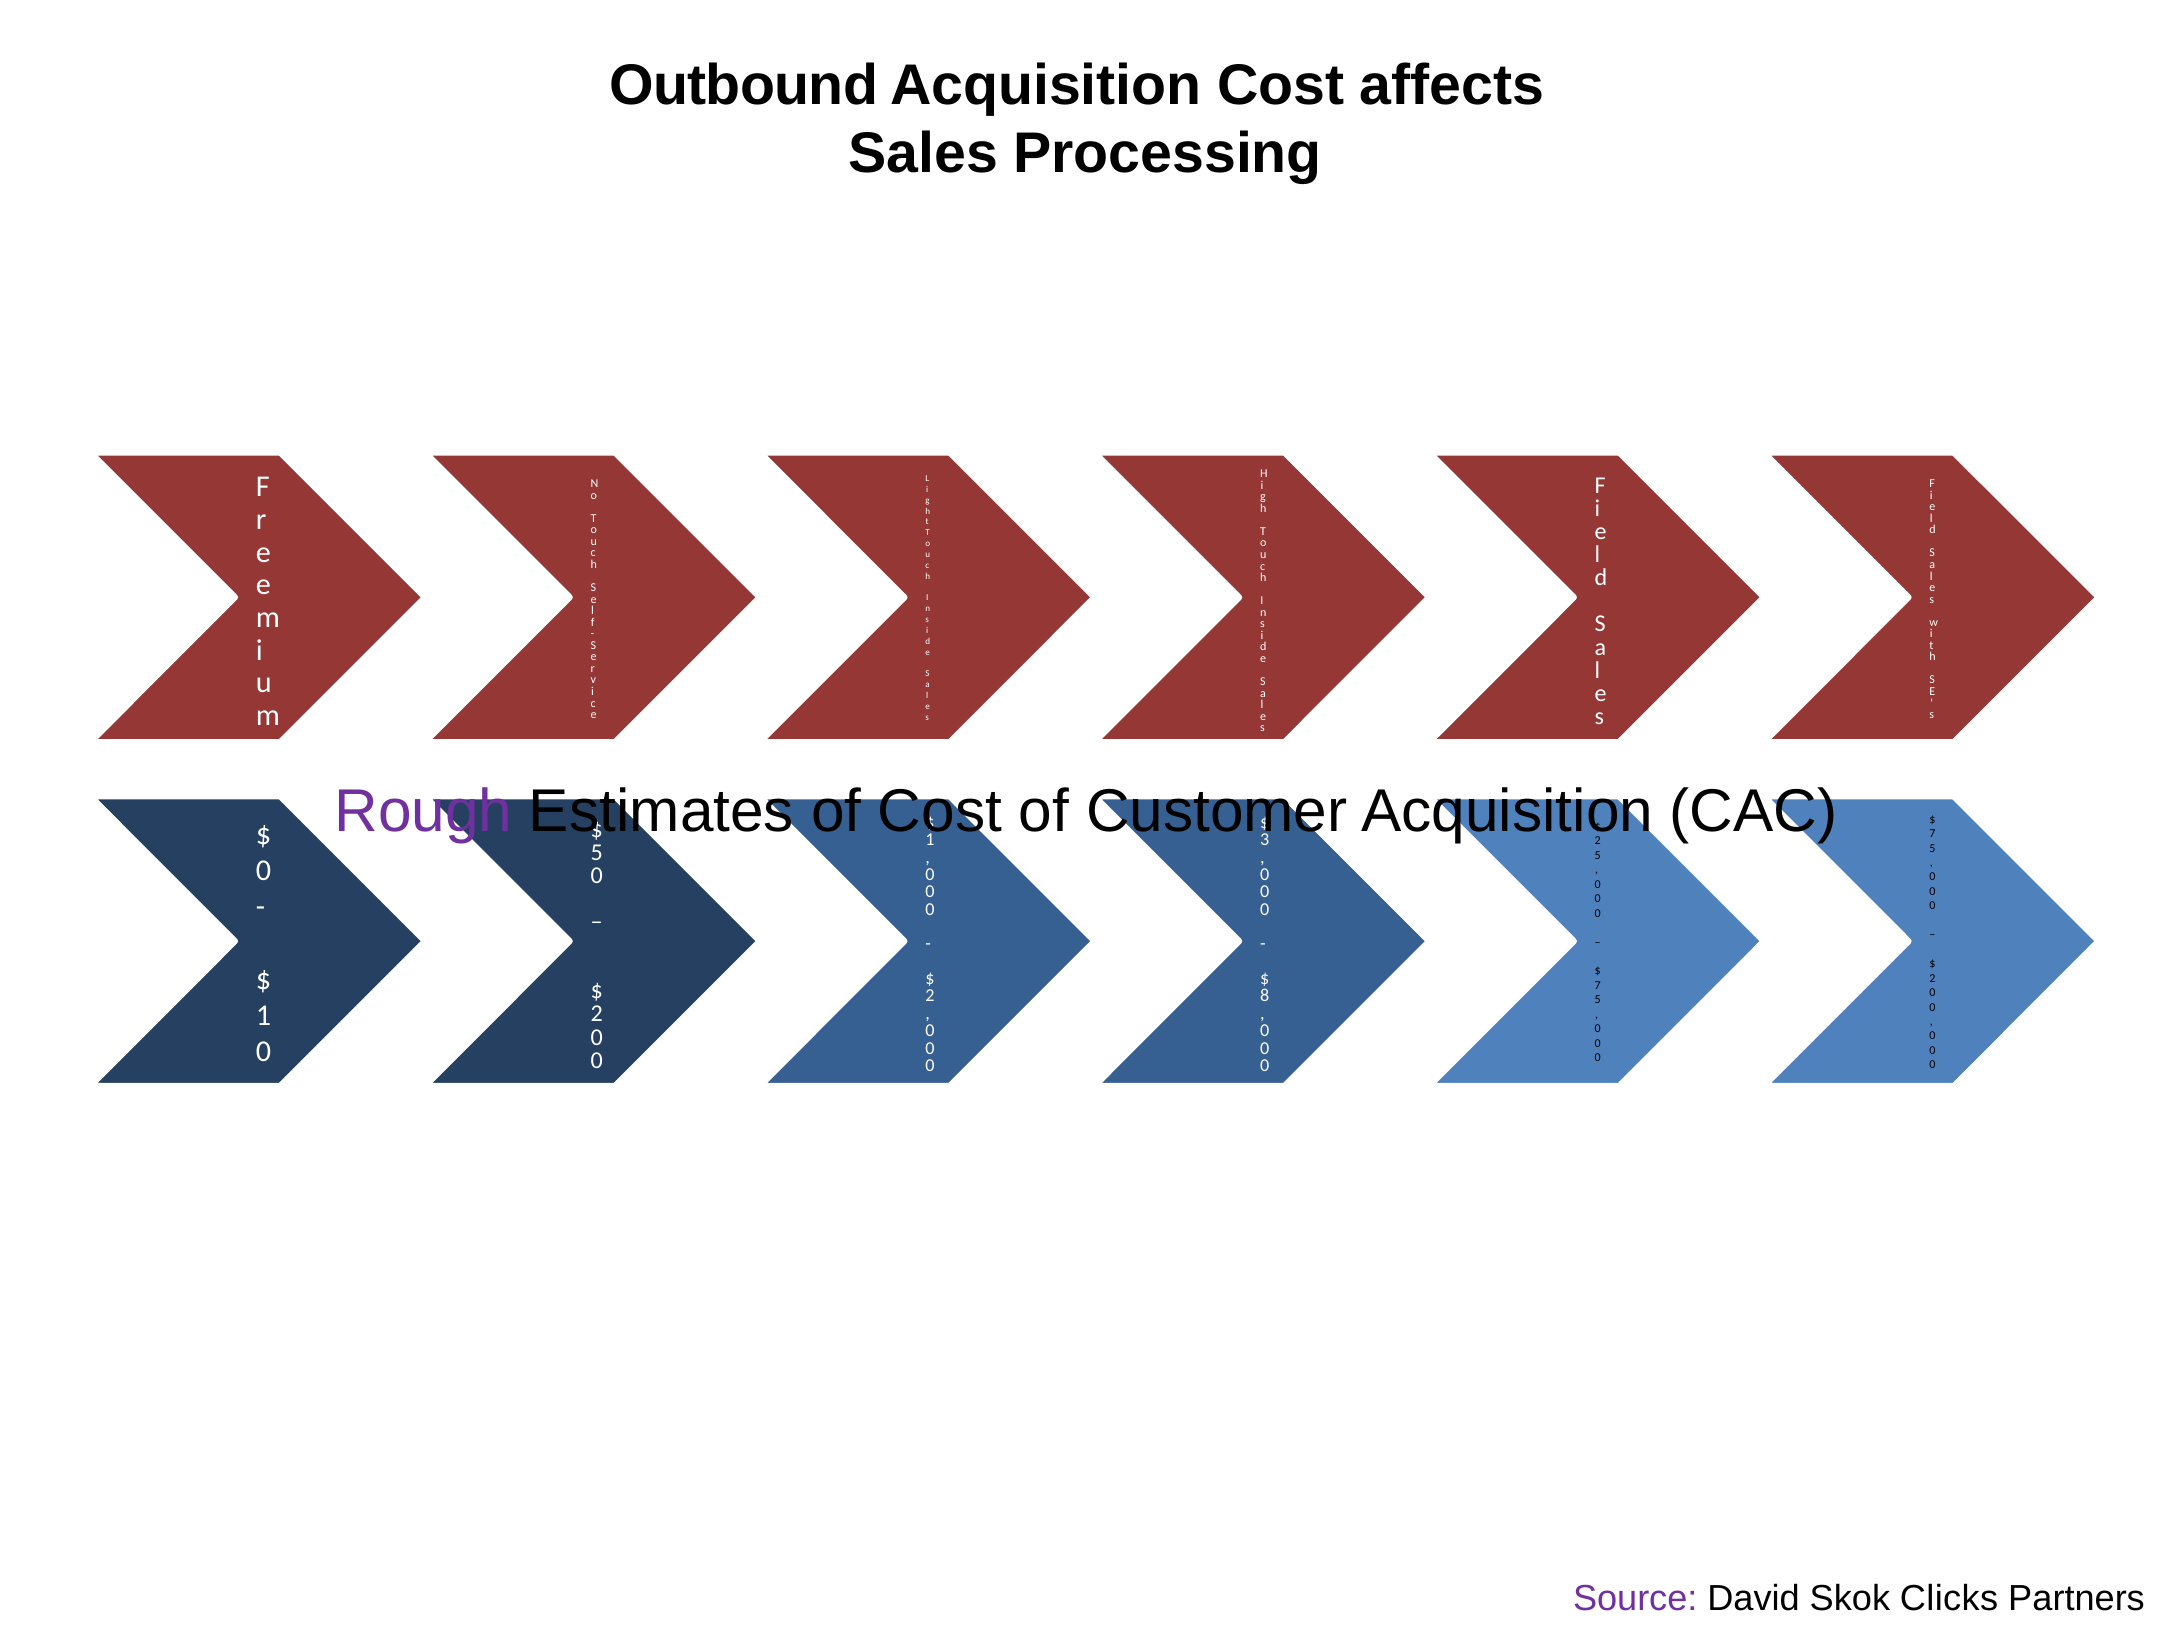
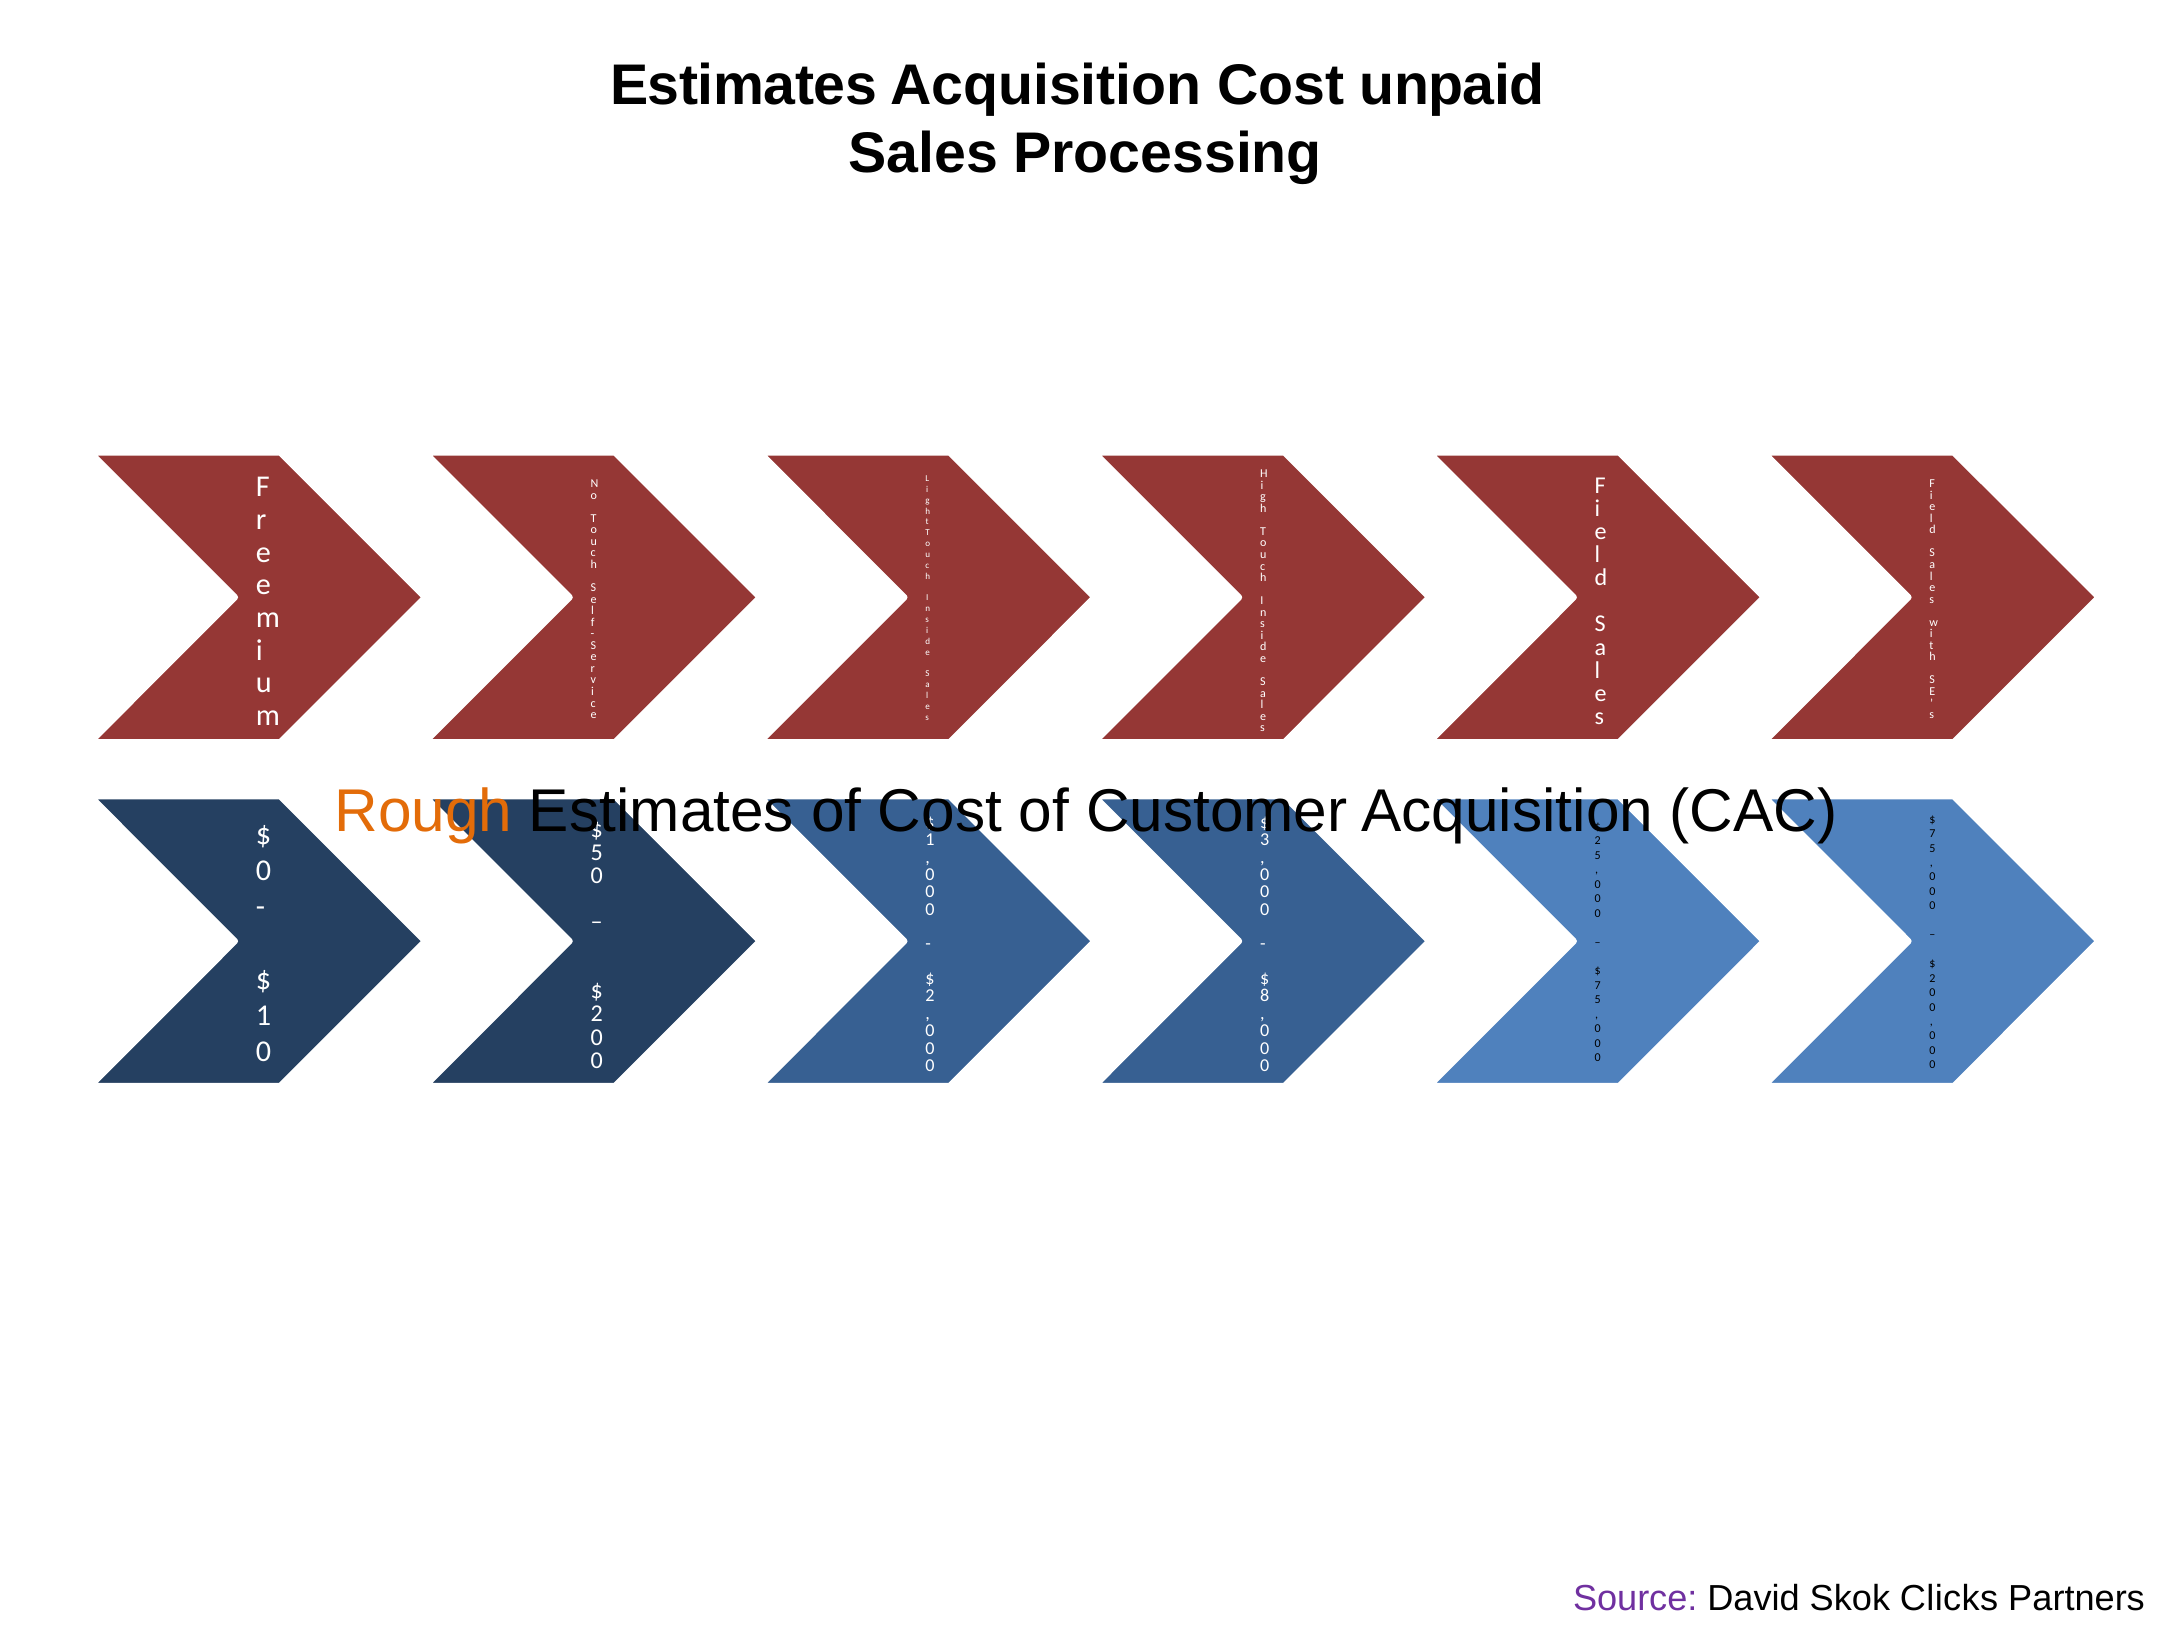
Outbound: Outbound -> Estimates (744, 85)
affects: affects -> unpaid (1452, 85)
Rough colour: purple -> orange (423, 811)
